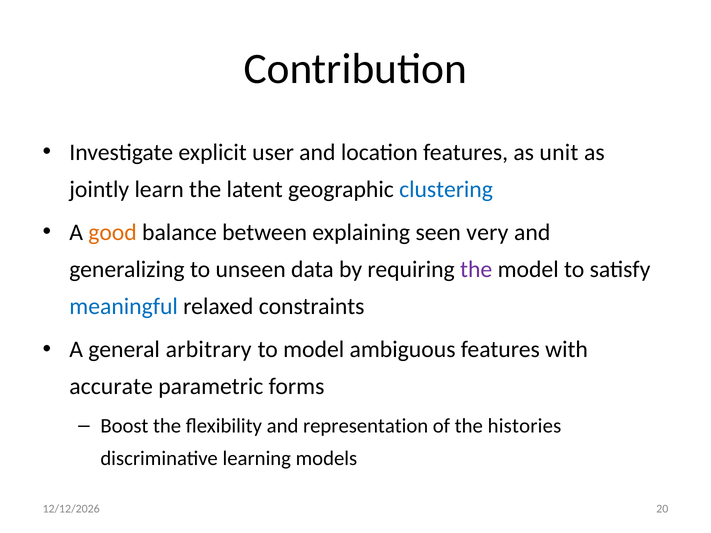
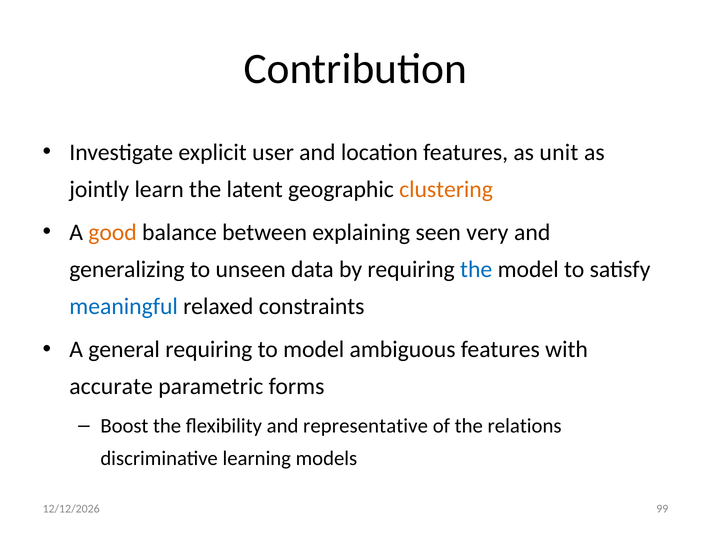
clustering colour: blue -> orange (446, 189)
the colour: purple -> blue (476, 270)
general arbitrary: arbitrary -> requiring (209, 350)
representation: representation -> representative (366, 426)
histories: histories -> relations (525, 426)
20: 20 -> 99 (662, 509)
